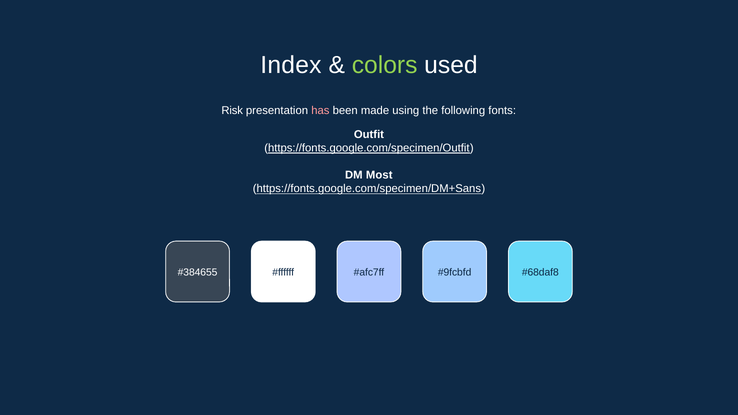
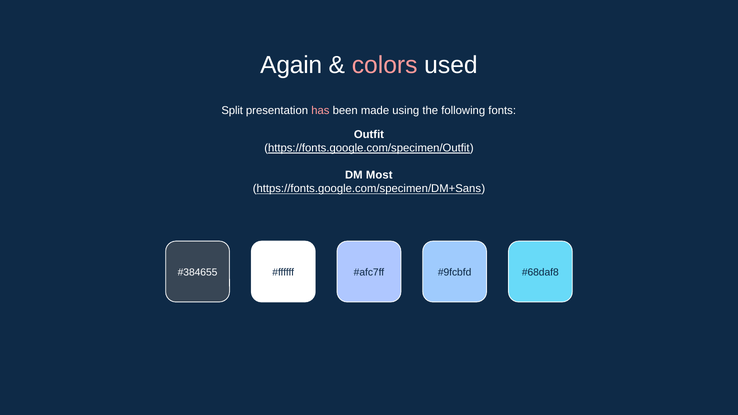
Index: Index -> Again (291, 65)
colors colour: light green -> pink (385, 65)
Risk: Risk -> Split (232, 111)
